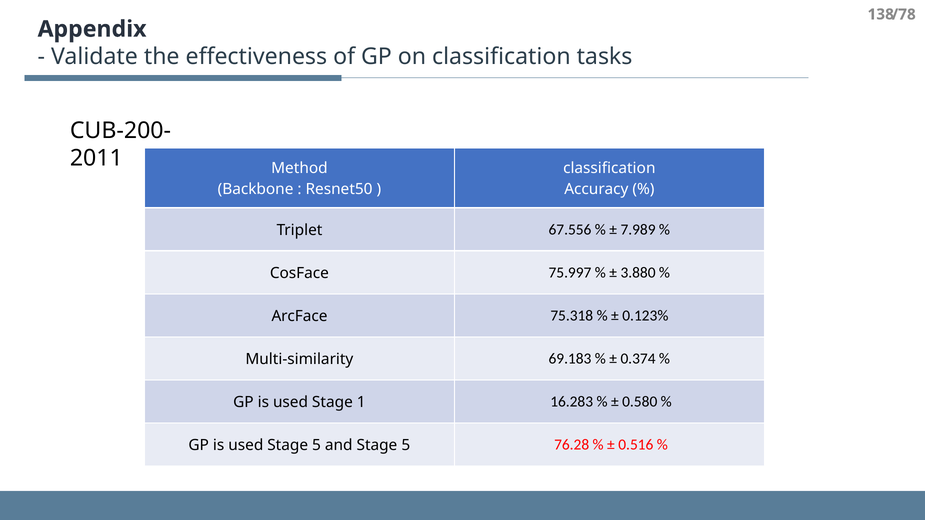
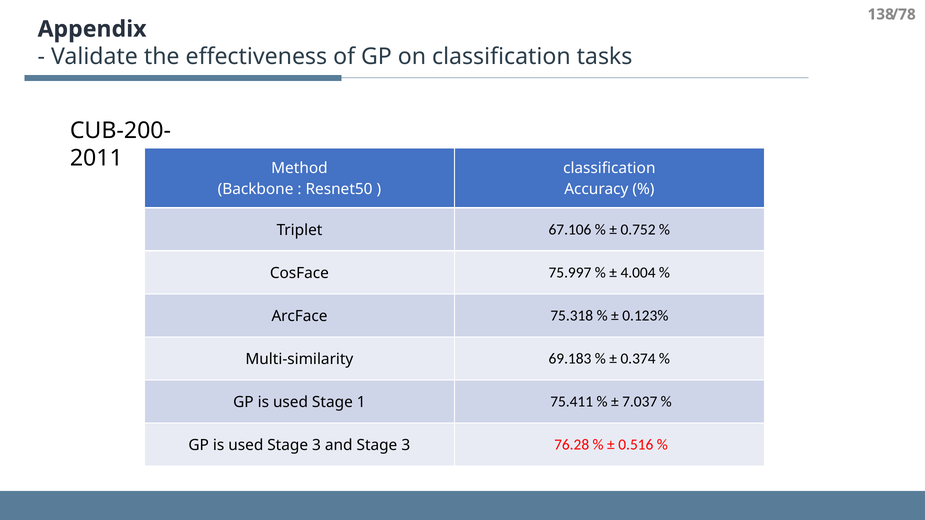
67.556: 67.556 -> 67.106 (570, 230)
7.989: 7.989 -> 0.752 (638, 230)
3.880: 3.880 -> 4.004 (638, 273)
16.283: 16.283 -> 75.411 (572, 402)
0.580: 0.580 -> 7.037 (640, 402)
used Stage 5: 5 -> 3 (316, 446)
and Stage 5: 5 -> 3 (406, 446)
